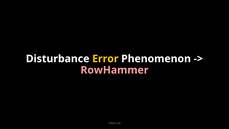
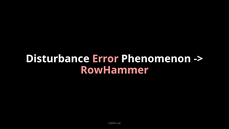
Error colour: yellow -> pink (105, 59)
